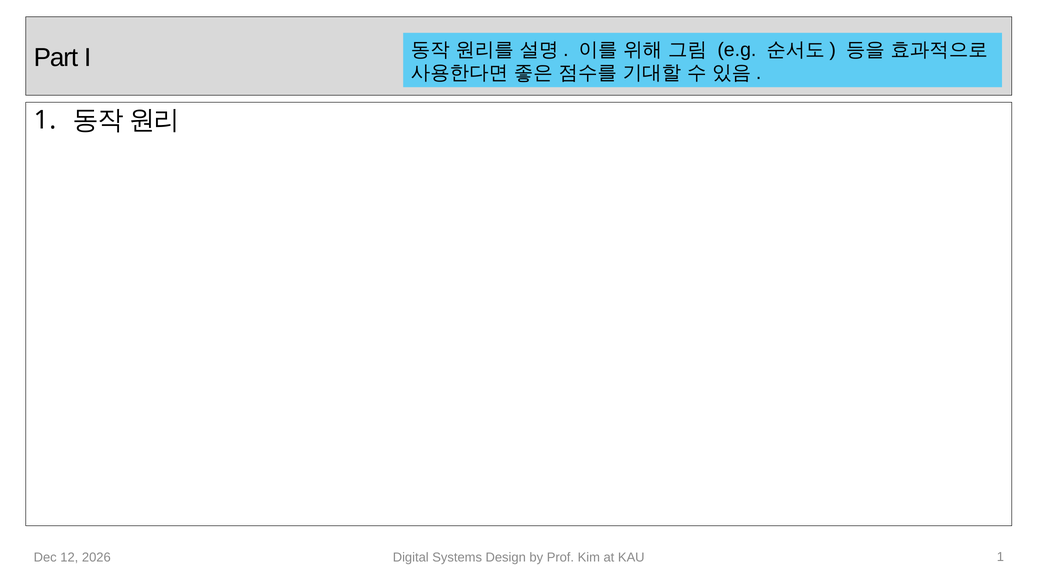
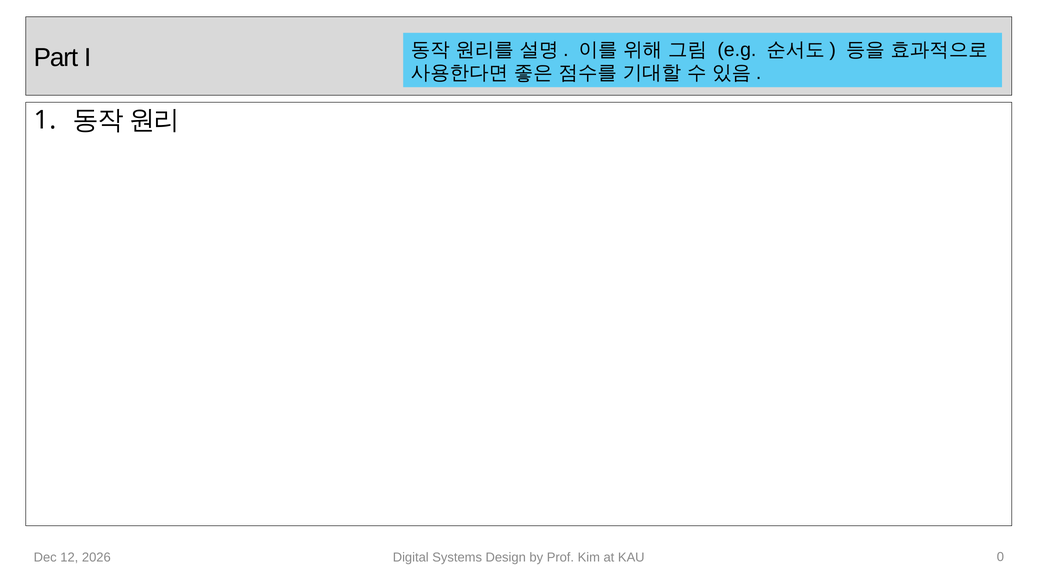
KAU 1: 1 -> 0 (1000, 557)
